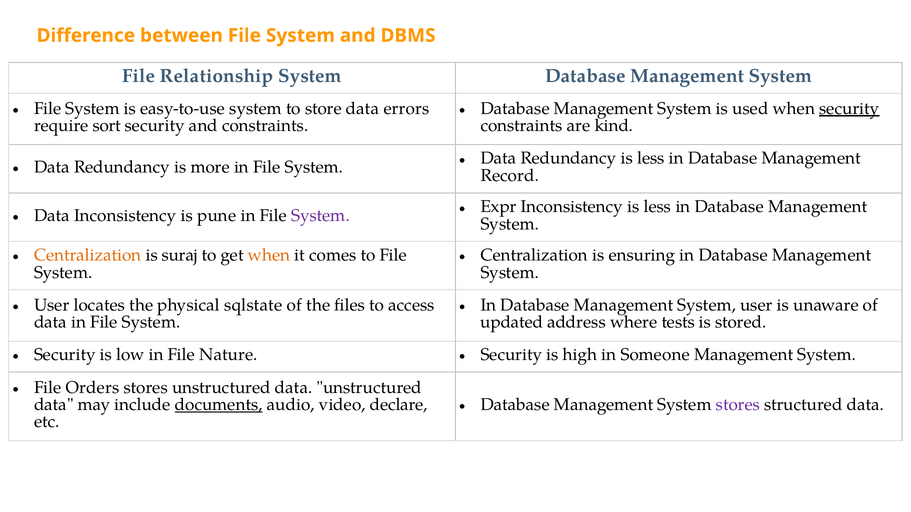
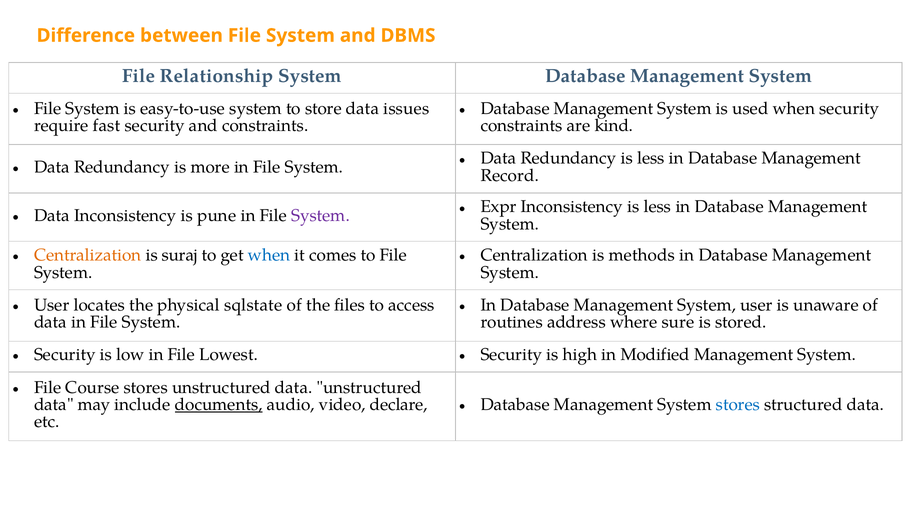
errors: errors -> issues (406, 108)
security underline: present -> none (849, 108)
sort: sort -> fast (107, 126)
when colour: orange -> blue (269, 255)
ensuring: ensuring -> methods (642, 255)
updated: updated -> routines (512, 323)
tests: tests -> sure (678, 323)
Nature: Nature -> Lowest (229, 355)
Someone: Someone -> Modified (655, 355)
Orders: Orders -> Course (92, 388)
stores colour: purple -> blue (738, 405)
